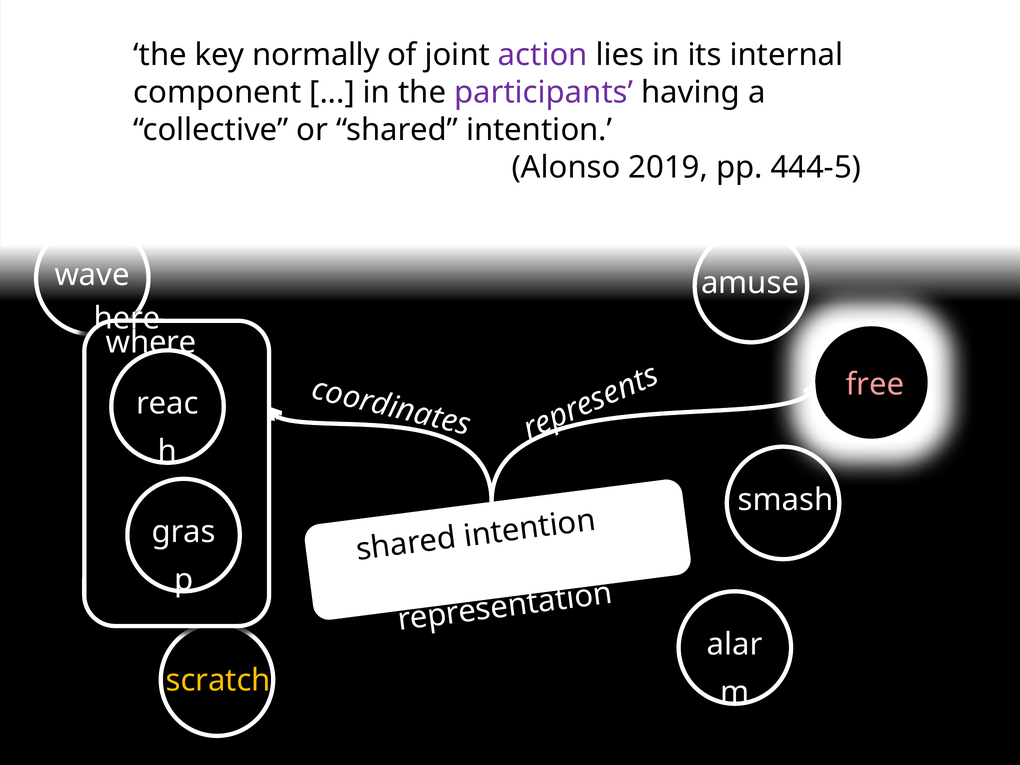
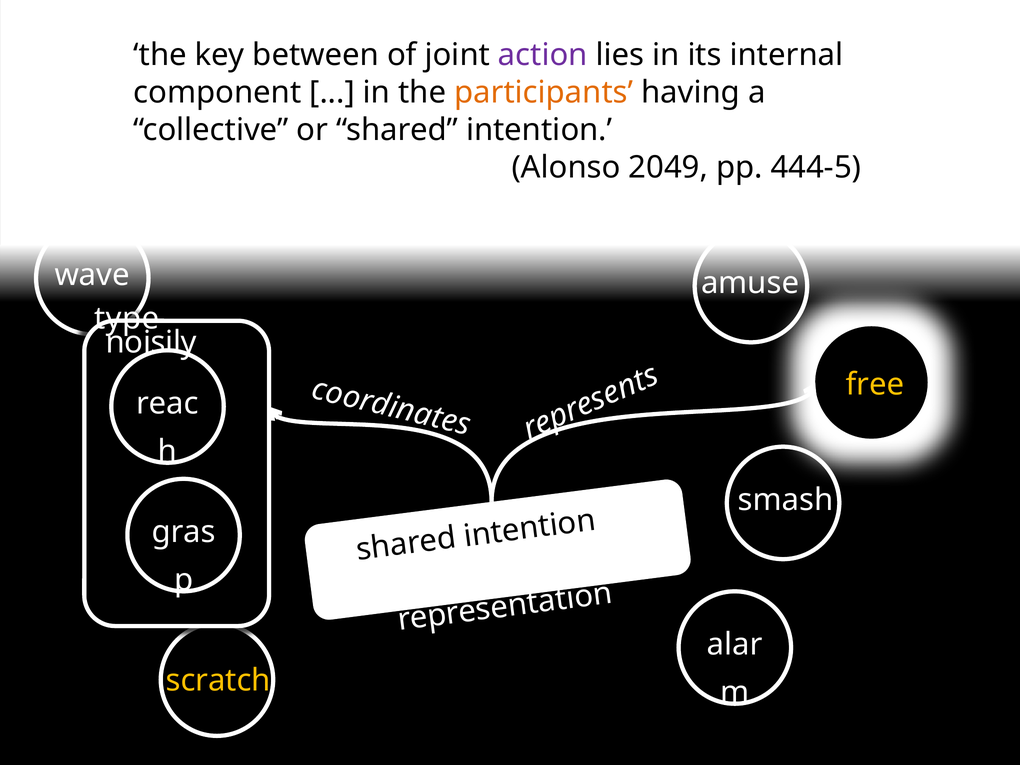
key normally: normally -> between (316, 55)
participants colour: purple -> orange (544, 93)
2019: 2019 -> 2049 (668, 167)
here: here -> type (127, 318)
where: where -> noisily (151, 343)
free colour: pink -> yellow (875, 384)
